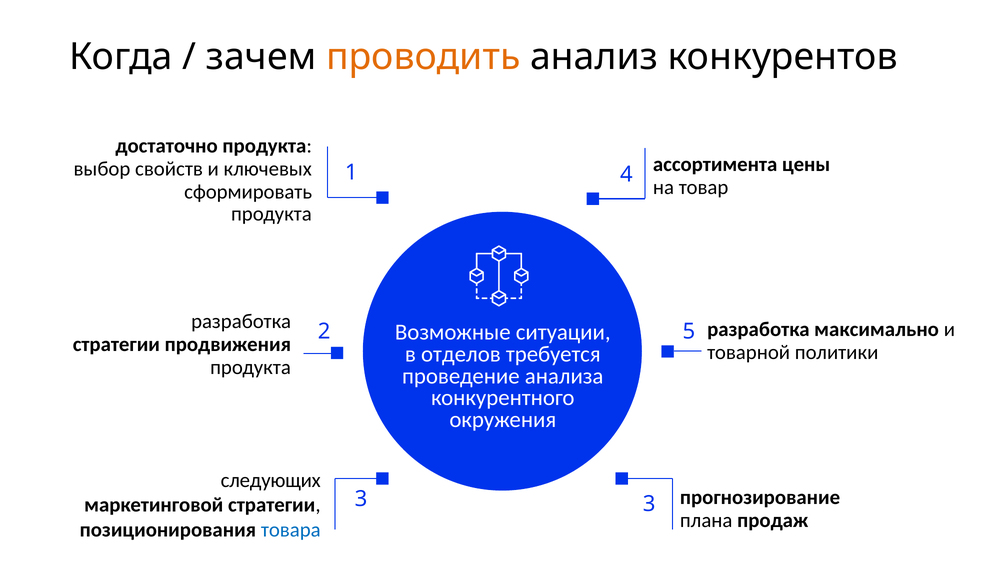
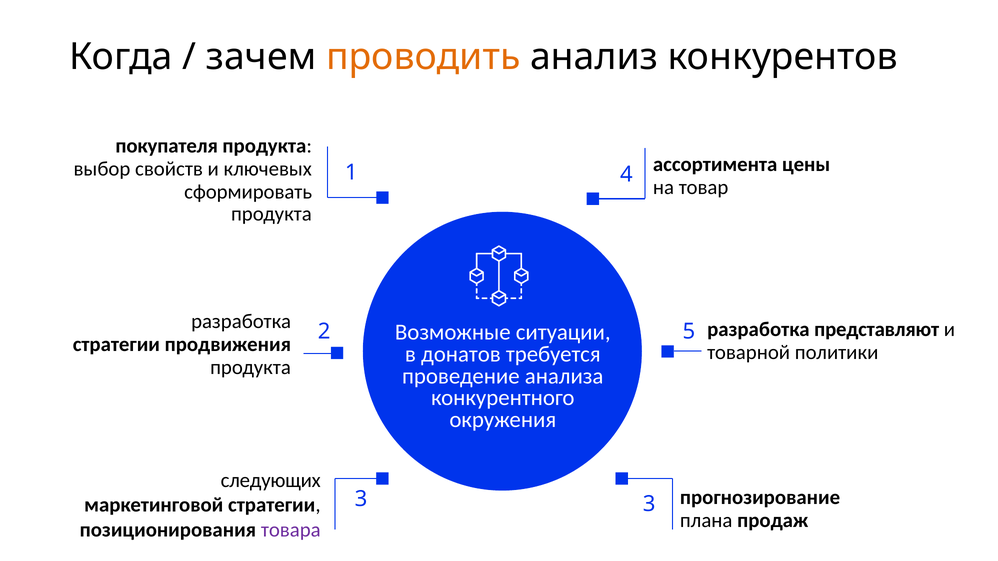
достаточно: достаточно -> покупателя (167, 146)
максимально: максимально -> представляют (877, 330)
отделов: отделов -> донатов (461, 354)
товара colour: blue -> purple (291, 530)
